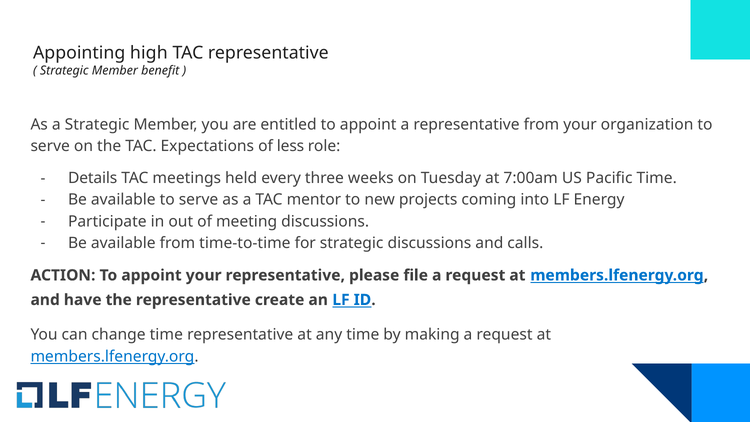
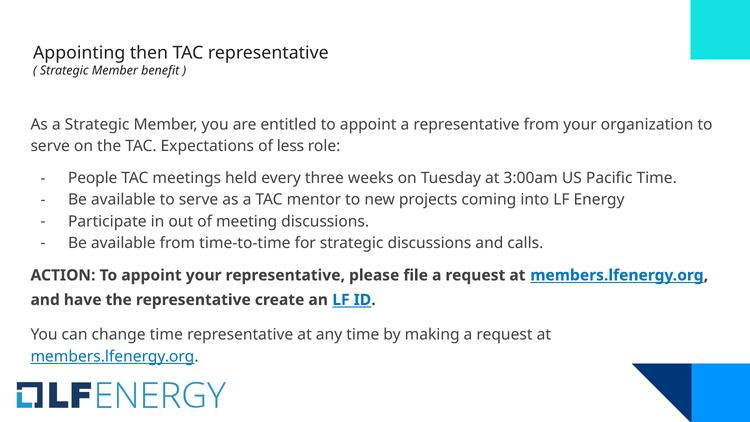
high: high -> then (149, 53)
Details: Details -> People (93, 178)
7:00am: 7:00am -> 3:00am (531, 178)
